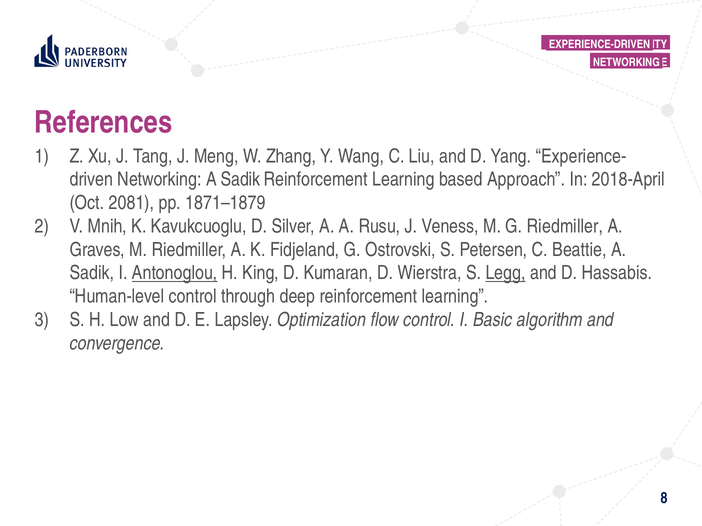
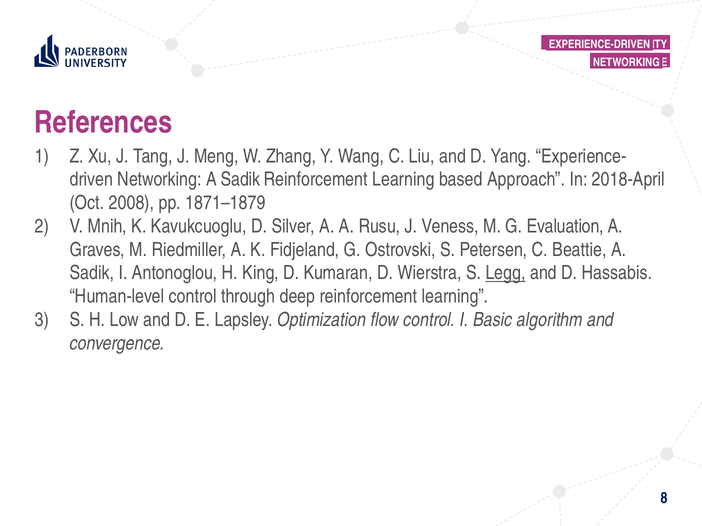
2081: 2081 -> 2008 (132, 203)
G Riedmiller: Riedmiller -> Evaluation (565, 226)
Antonoglou underline: present -> none (175, 273)
